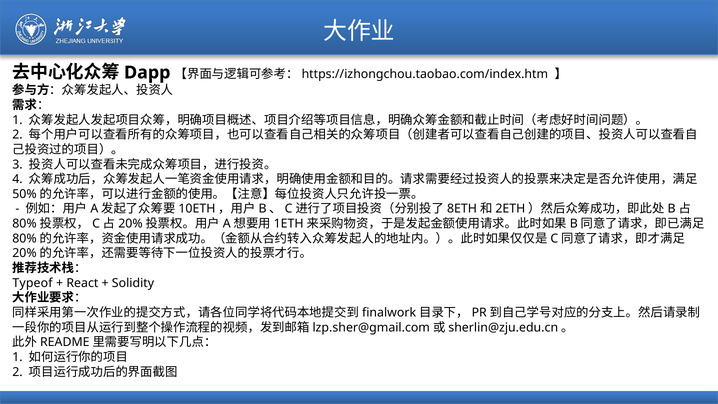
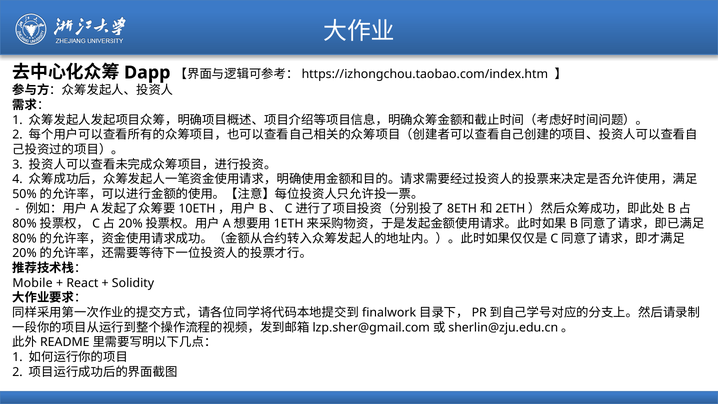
Typeof: Typeof -> Mobile (33, 283)
